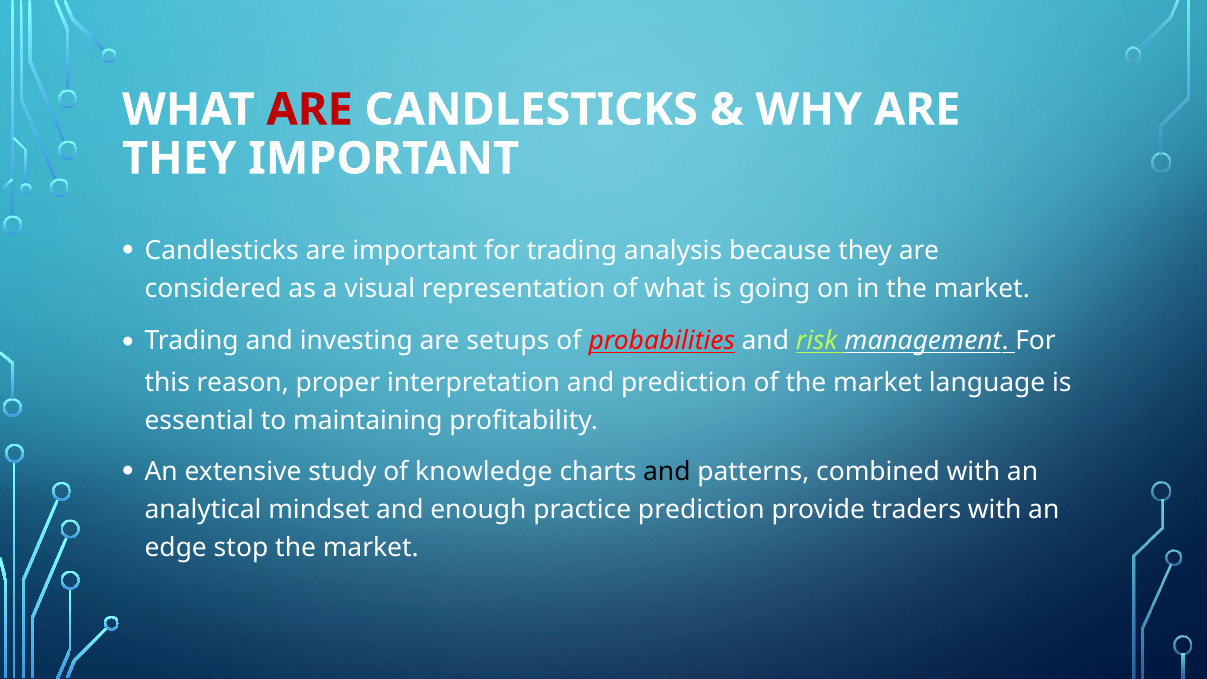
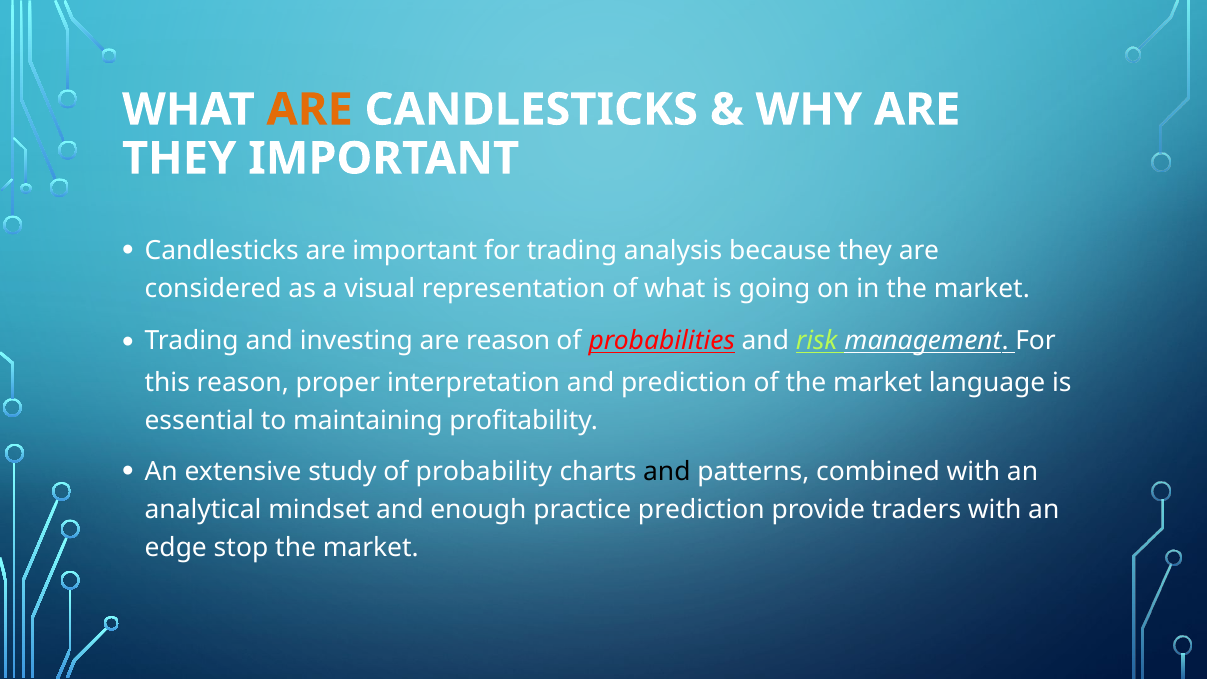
ARE colour: red -> orange (310, 110)
are setups: setups -> reason (508, 341)
knowledge: knowledge -> probability (484, 471)
